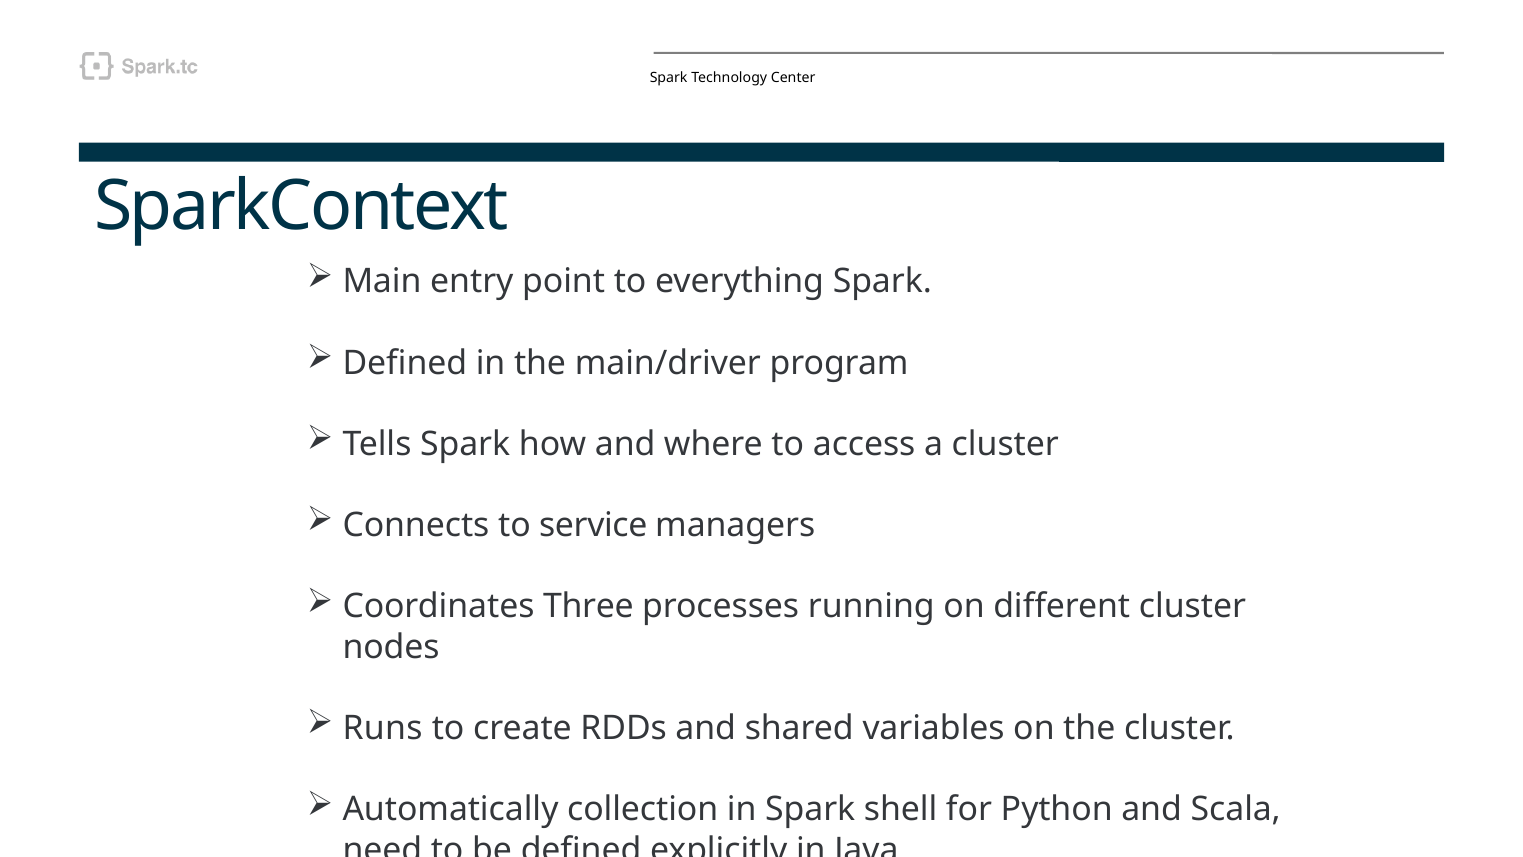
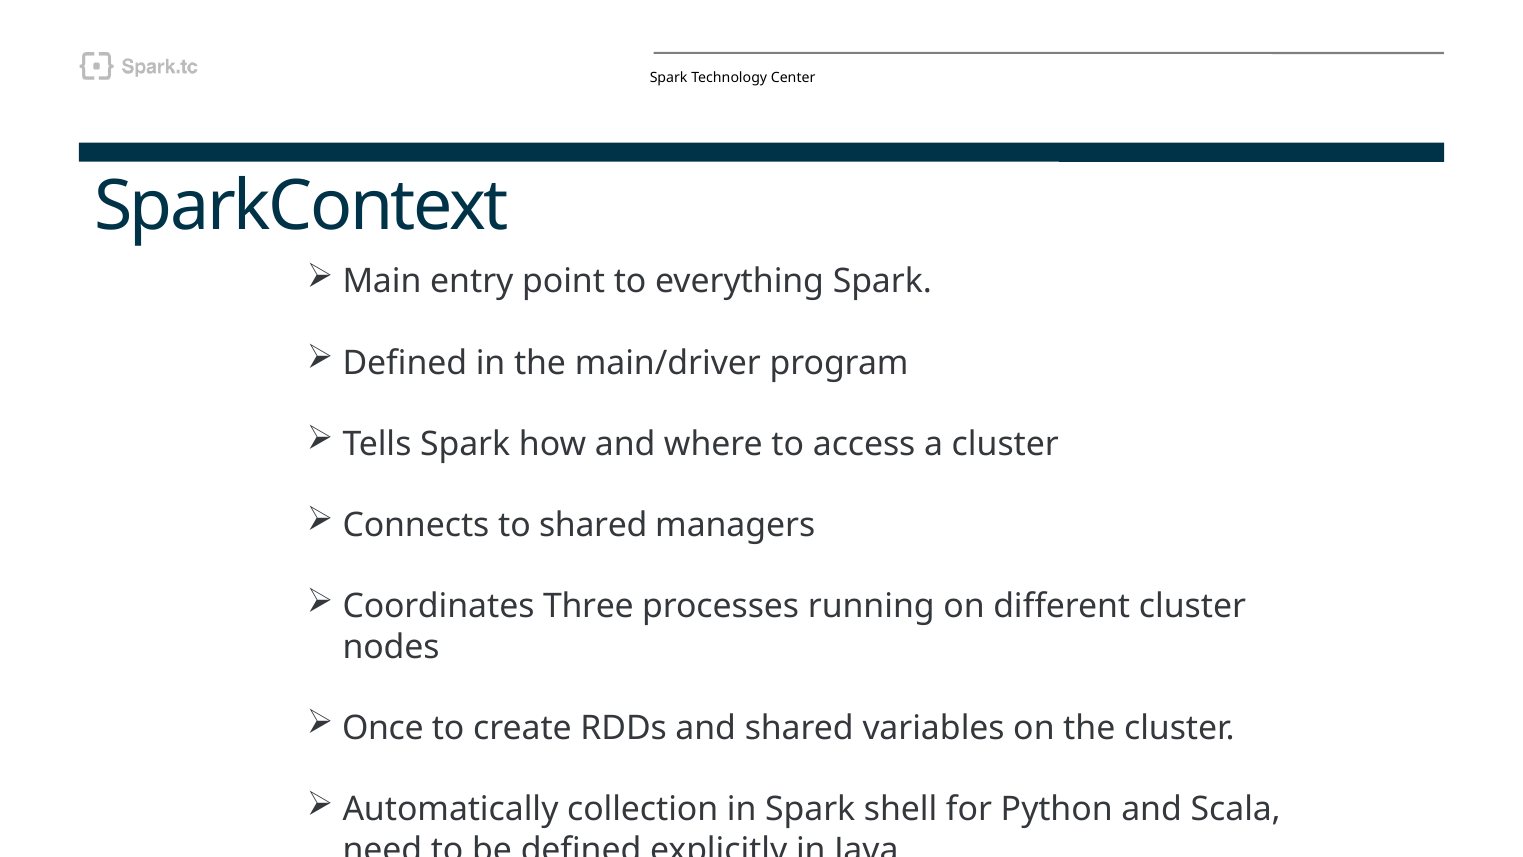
to service: service -> shared (593, 525)
Runs: Runs -> Once (383, 728)
